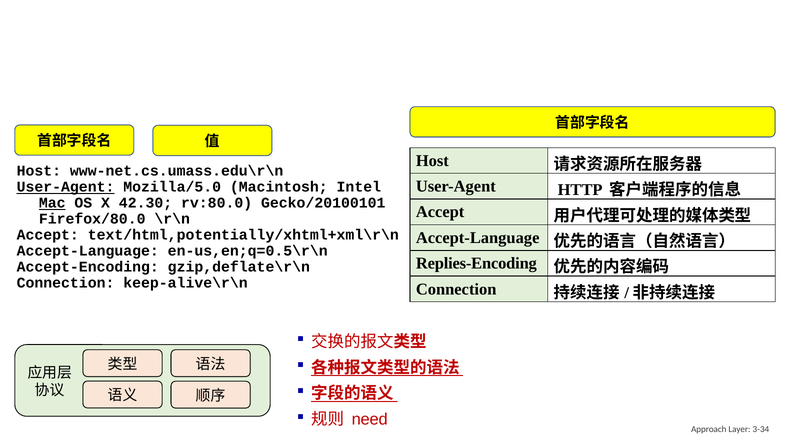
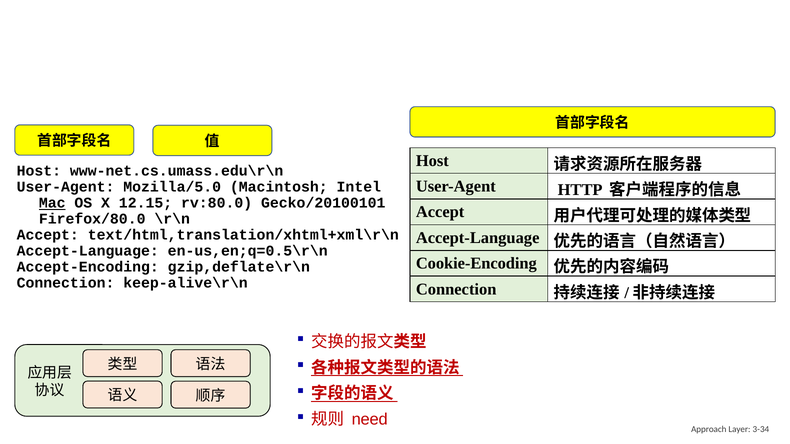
User-Agent underline: present -> none (66, 187)
42.30: 42.30 -> 12.15 (146, 203)
text/html,potentially/xhtml+xml\r\n: text/html,potentially/xhtml+xml\r\n -> text/html,translation/xhtml+xml\r\n (243, 235)
Replies-Encoding: Replies-Encoding -> Cookie-Encoding (476, 264)
